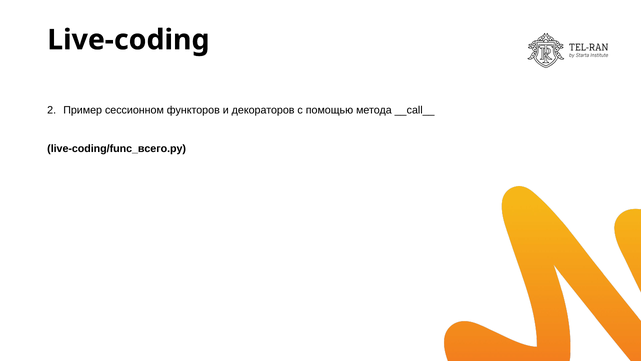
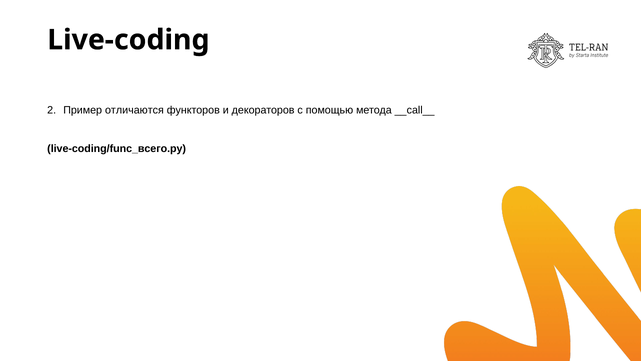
сессионном: сессионном -> отличаются (134, 110)
